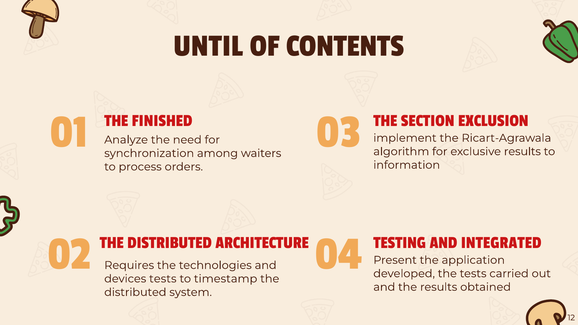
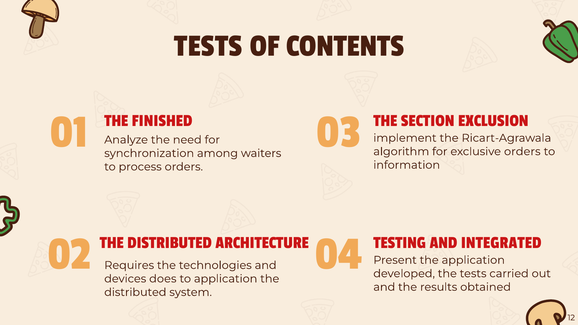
UNTIL: UNTIL -> TESTS (208, 45)
exclusive results: results -> orders (522, 152)
devices tests: tests -> does (163, 279)
to timestamp: timestamp -> application (226, 279)
